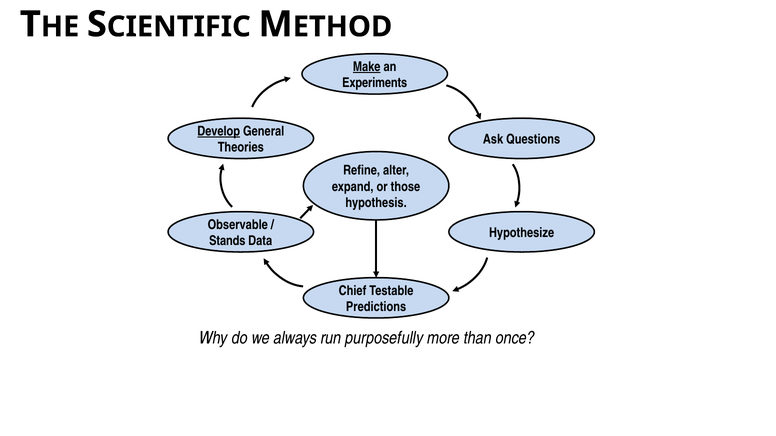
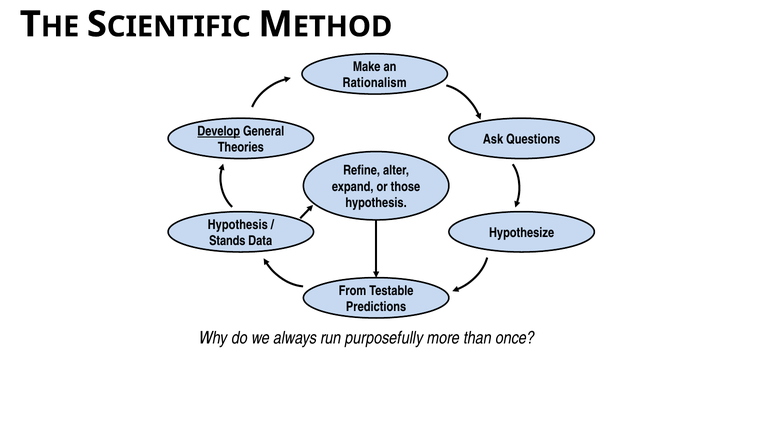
Make underline: present -> none (367, 67)
Experiments: Experiments -> Rationalism (375, 83)
Observable: Observable -> Hypothesis (238, 225)
Chief: Chief -> From (353, 291)
